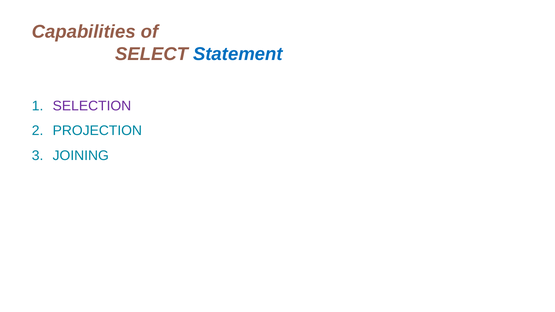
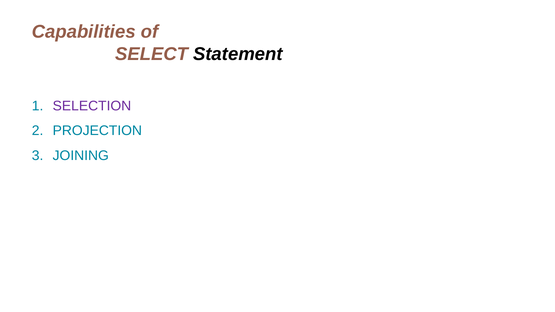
Statement colour: blue -> black (238, 54)
